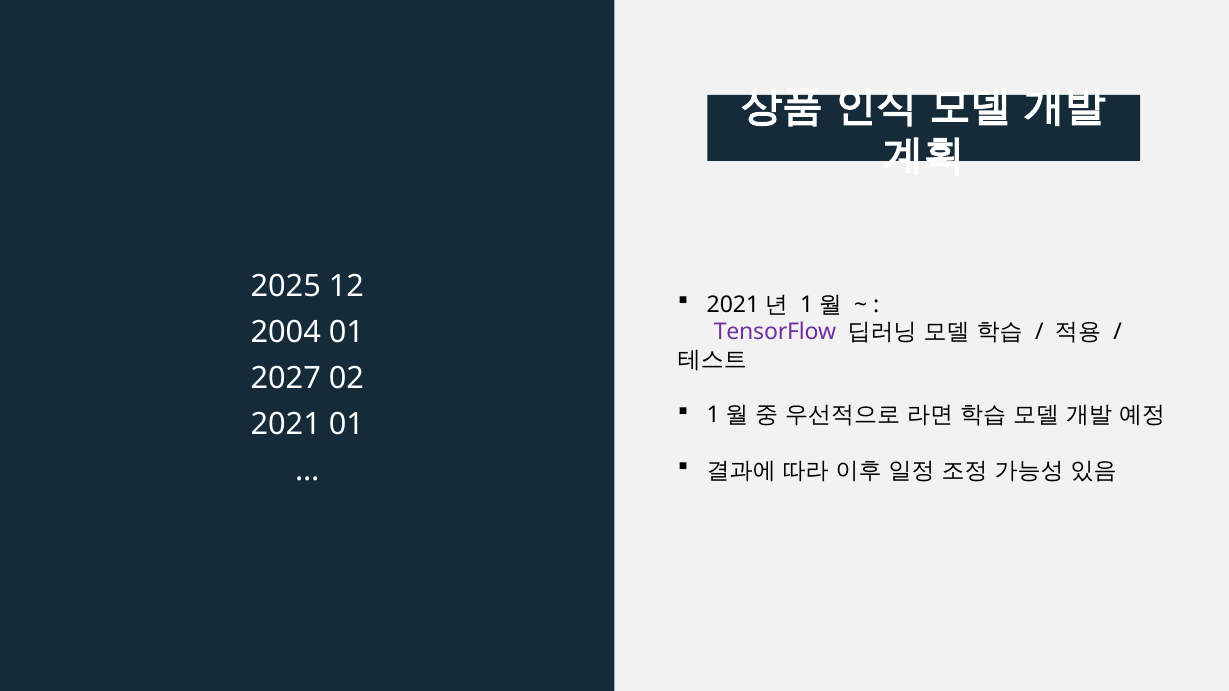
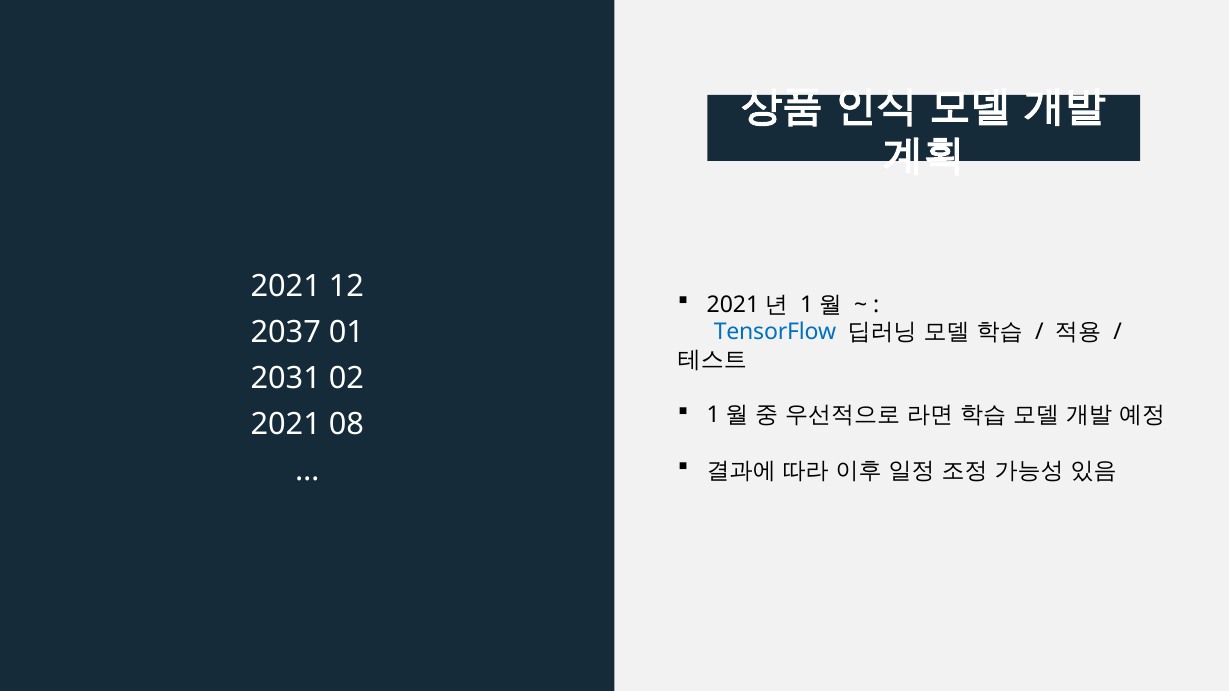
2025: 2025 -> 2021 (286, 286)
2004: 2004 -> 2037 (286, 332)
TensorFlow colour: purple -> blue (775, 333)
2027: 2027 -> 2031 (286, 378)
2021 01: 01 -> 08 (346, 424)
